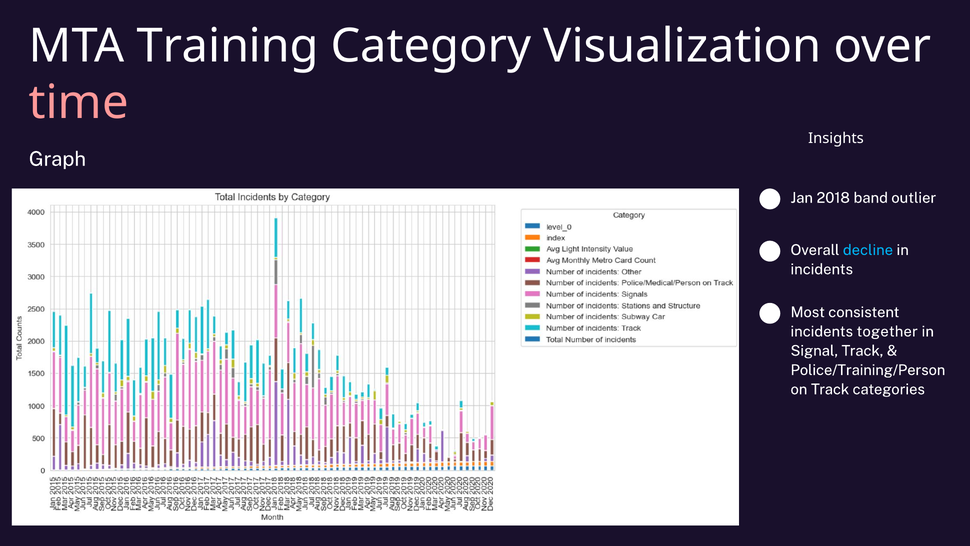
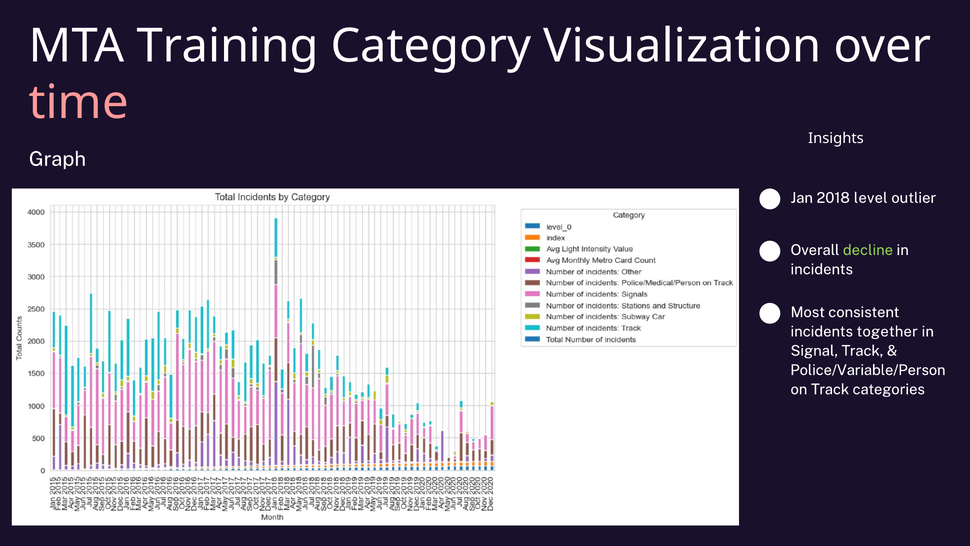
band: band -> level (871, 198)
decline colour: light blue -> light green (868, 250)
Police/Training/Person: Police/Training/Person -> Police/Variable/Person (868, 370)
